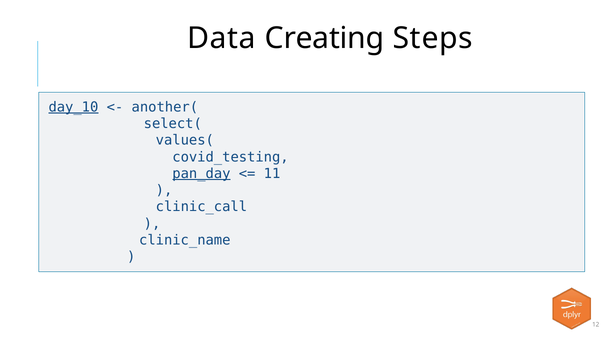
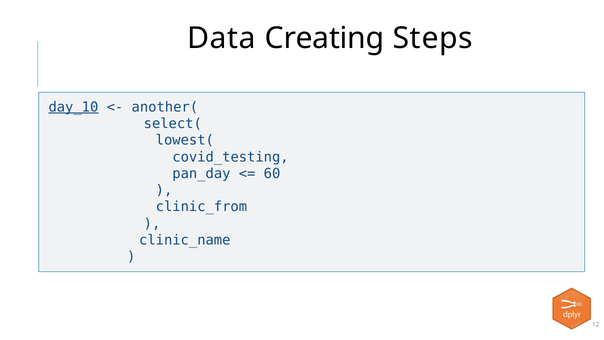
values(: values( -> lowest( (185, 140)
pan_day underline: present -> none (201, 173)
11: 11 -> 60 (272, 173)
clinic_call: clinic_call -> clinic_from (201, 207)
